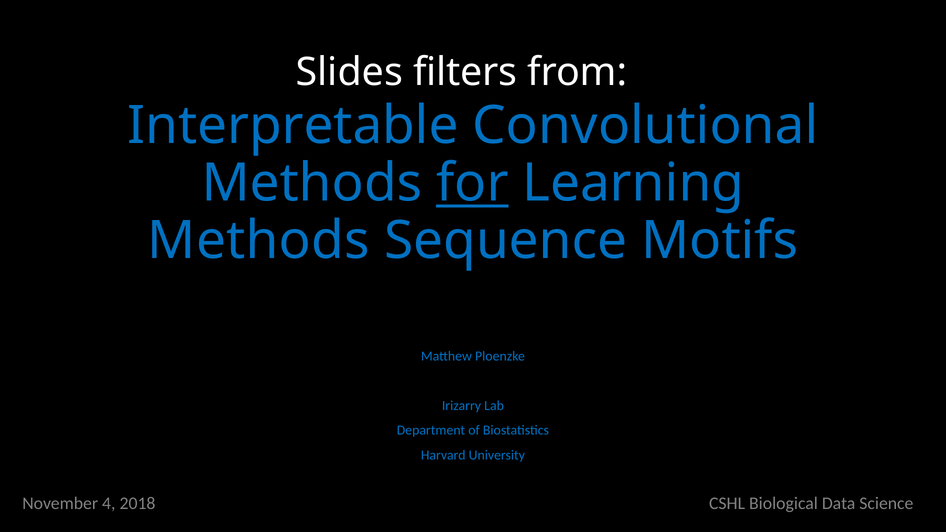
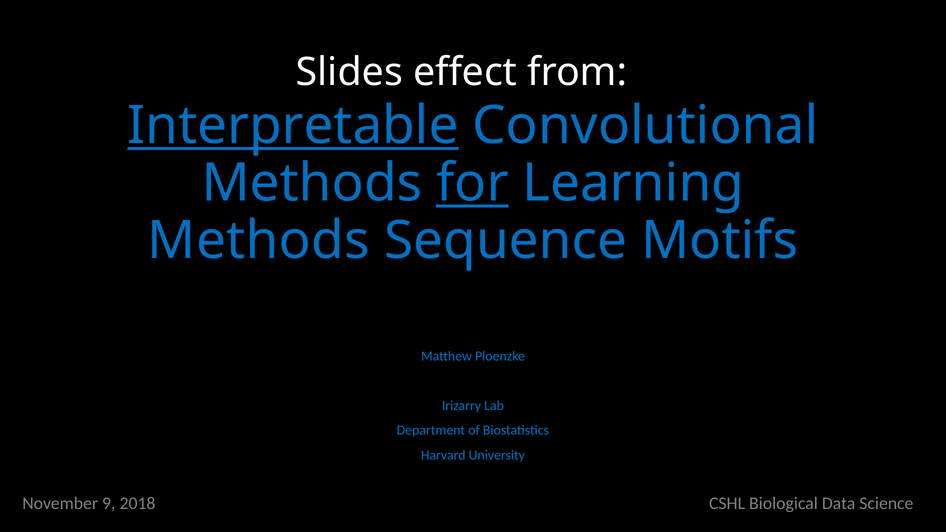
filters: filters -> effect (465, 72)
Interpretable underline: none -> present (293, 126)
4: 4 -> 9 (109, 503)
